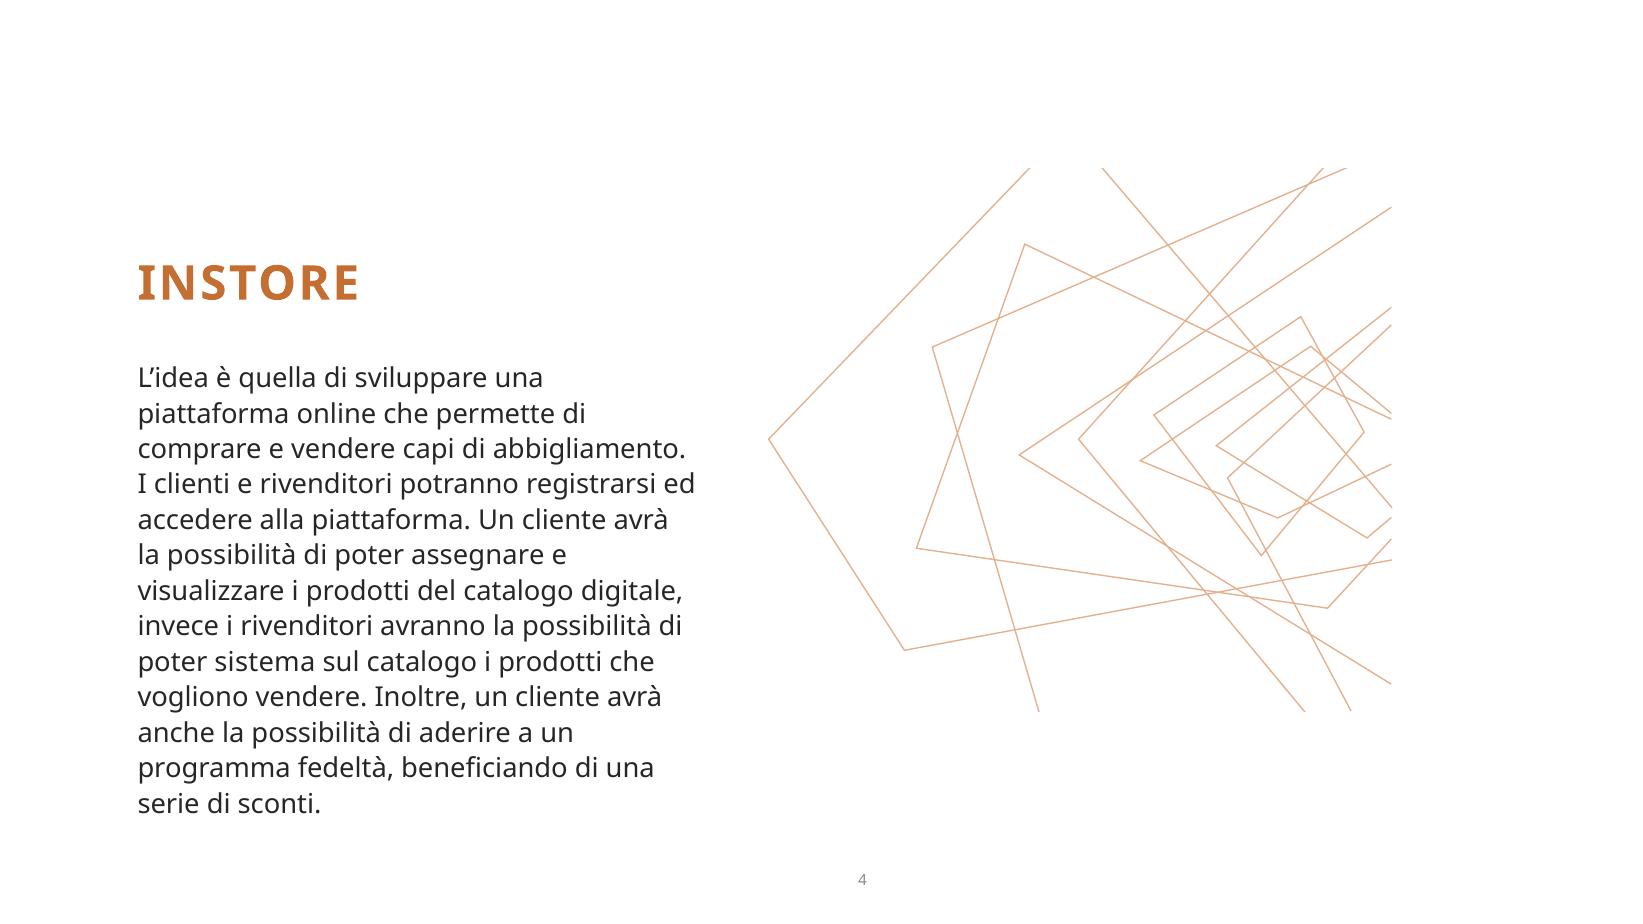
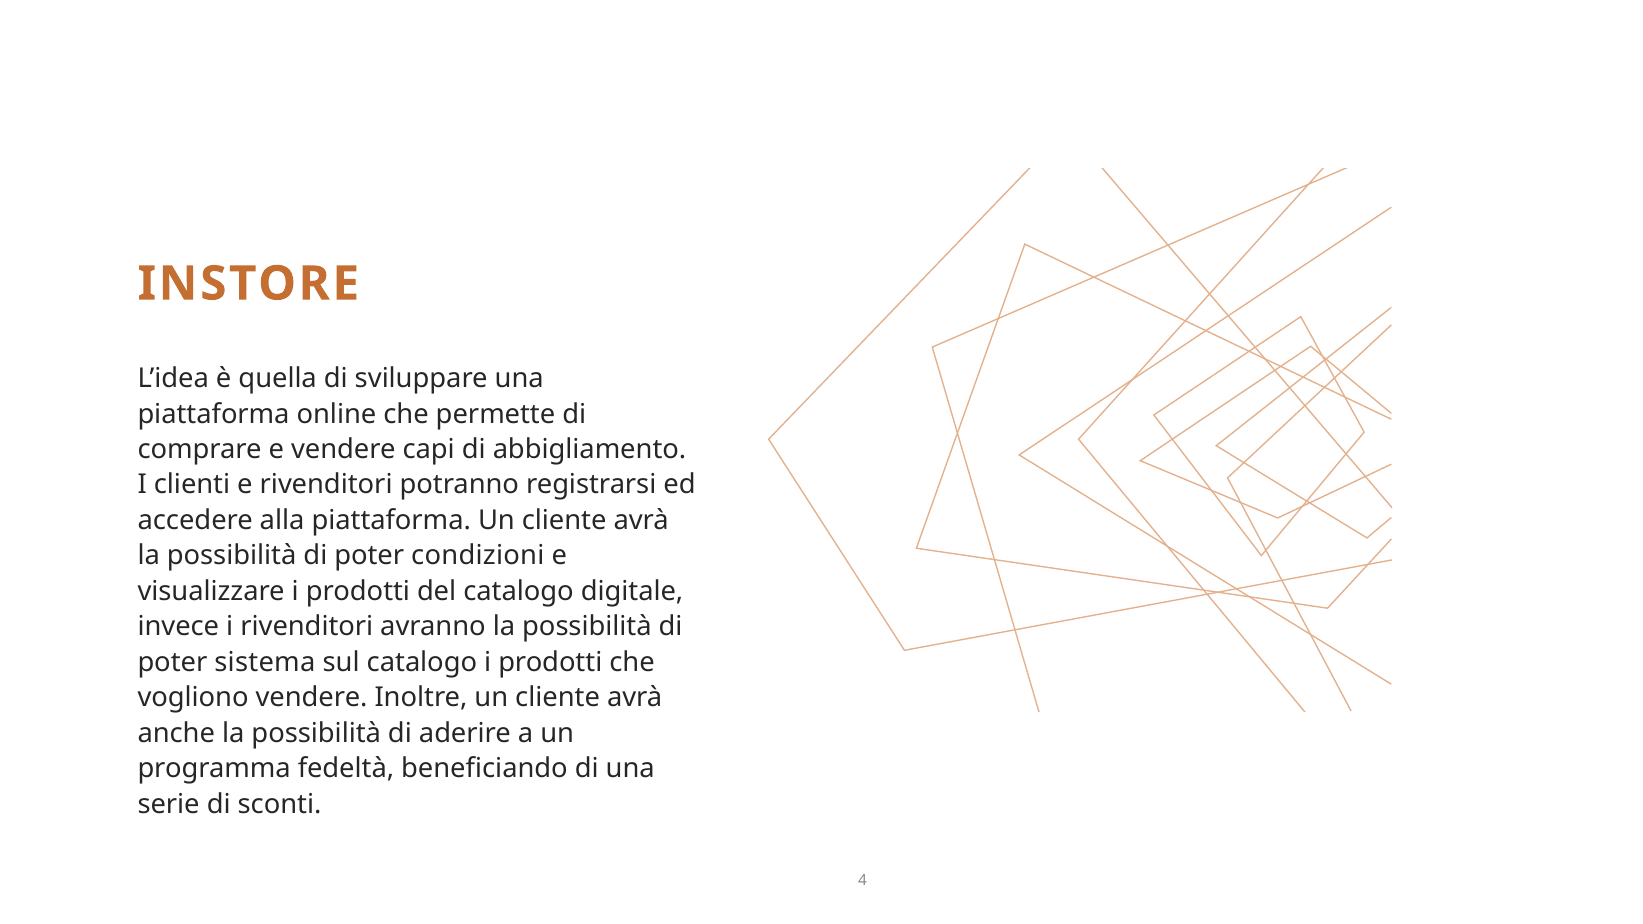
assegnare: assegnare -> condizioni (478, 556)
